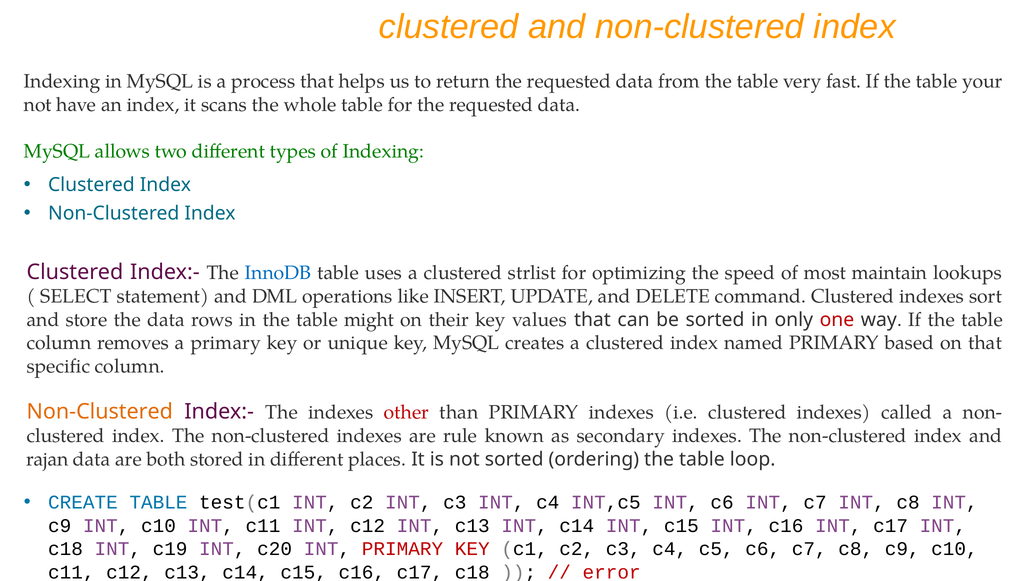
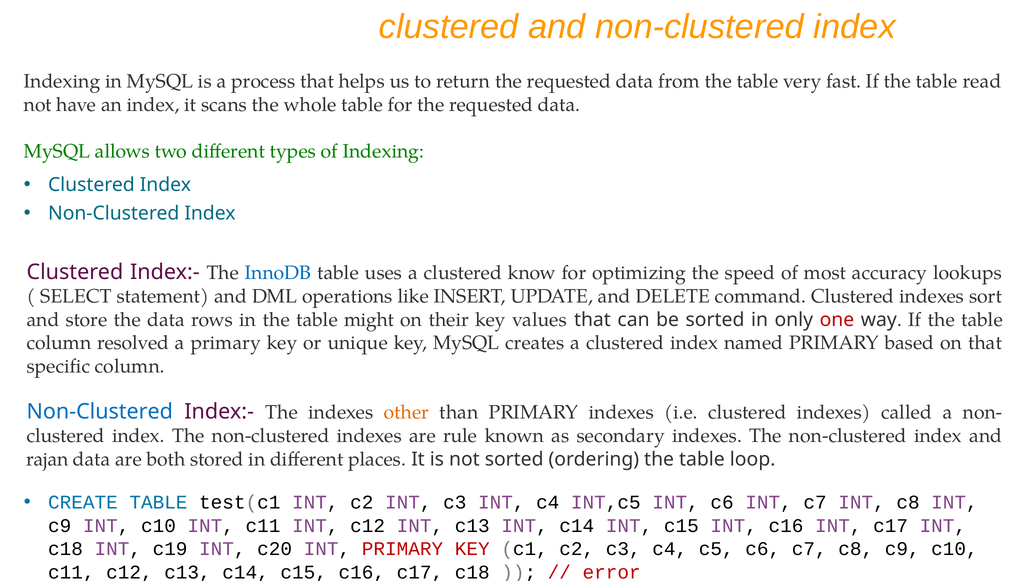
your: your -> read (982, 82)
strlist: strlist -> know (532, 273)
maintain: maintain -> accuracy (890, 273)
removes: removes -> resolved (133, 343)
Non-Clustered colour: orange -> blue (100, 412)
other colour: red -> orange (406, 412)
